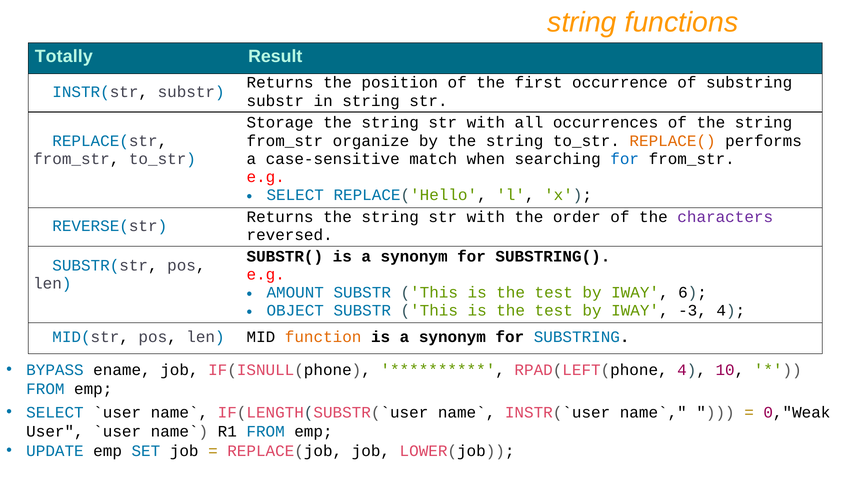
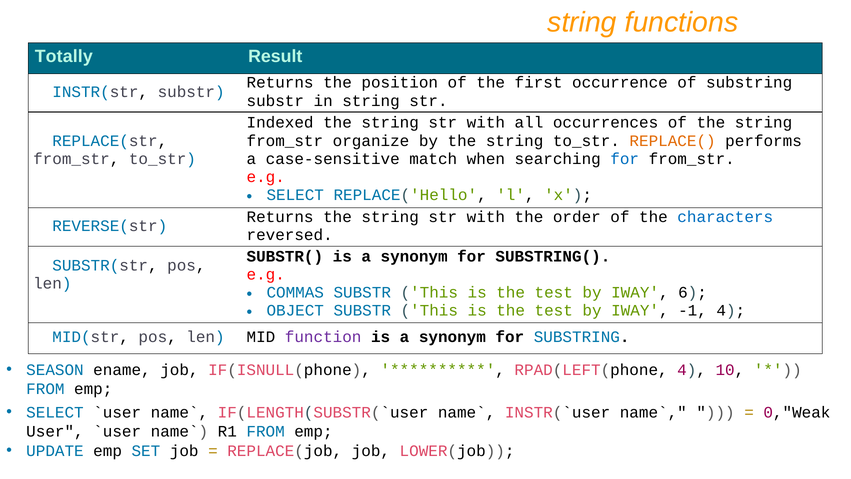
Storage: Storage -> Indexed (280, 123)
characters colour: purple -> blue (725, 217)
AMOUNT: AMOUNT -> COMMAS (295, 292)
-3: -3 -> -1 (693, 310)
function colour: orange -> purple (323, 337)
BYPASS: BYPASS -> SEASON (55, 370)
